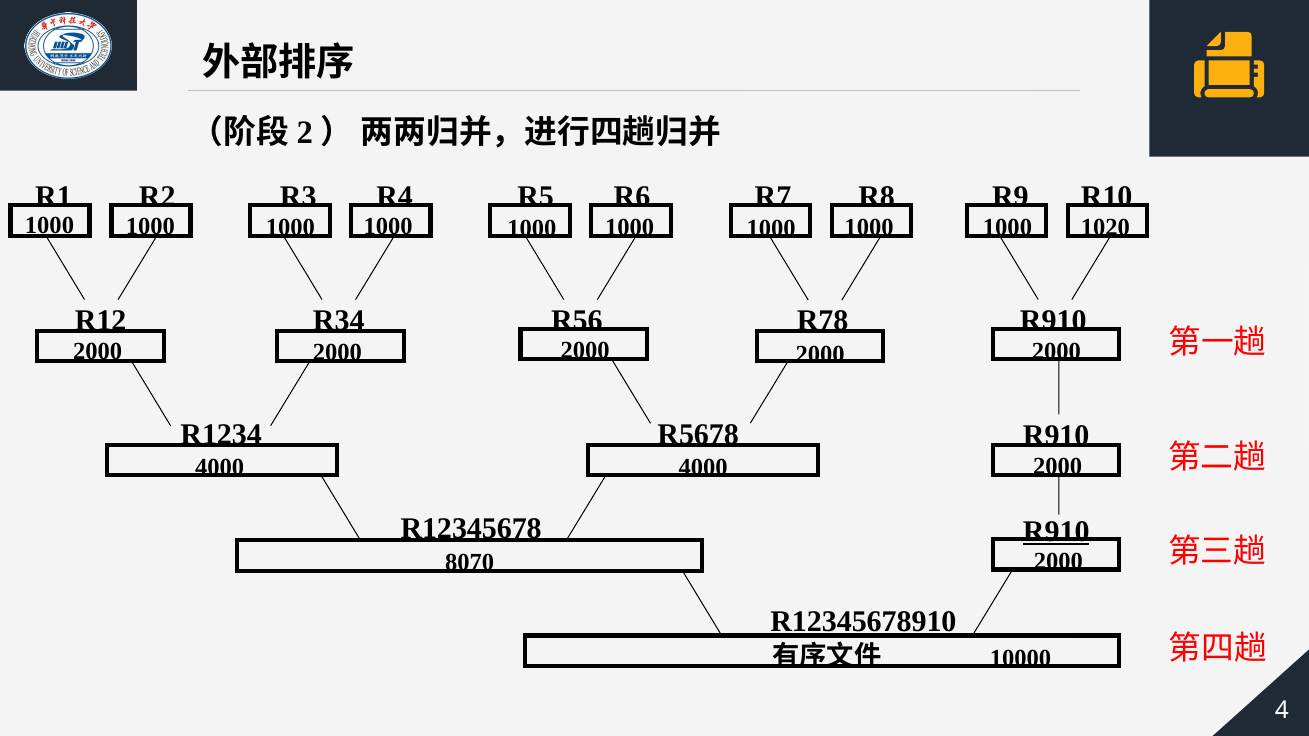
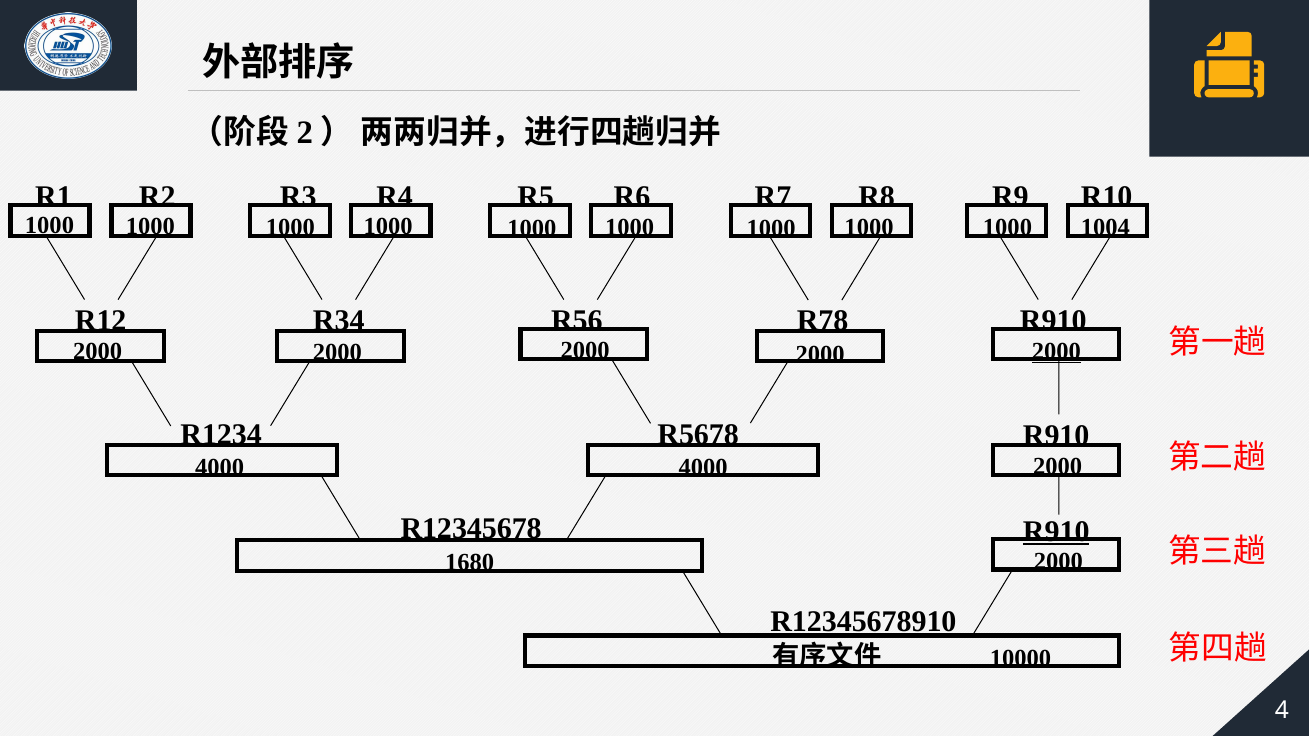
1020: 1020 -> 1004 (1105, 227)
2000 underline: none -> present (1056, 352)
8070: 8070 -> 1680 (470, 562)
